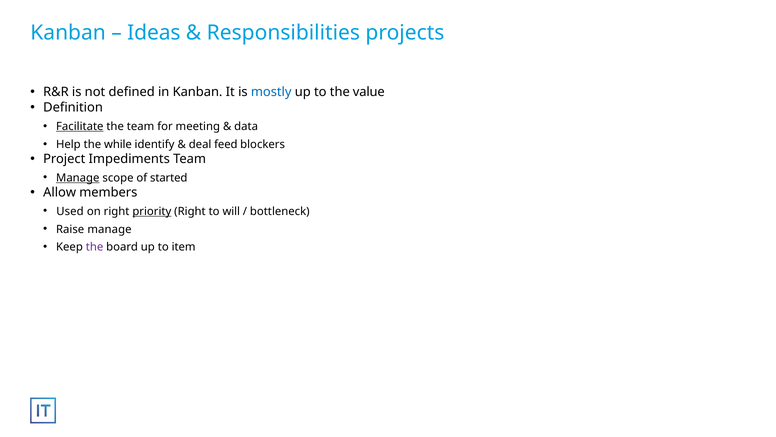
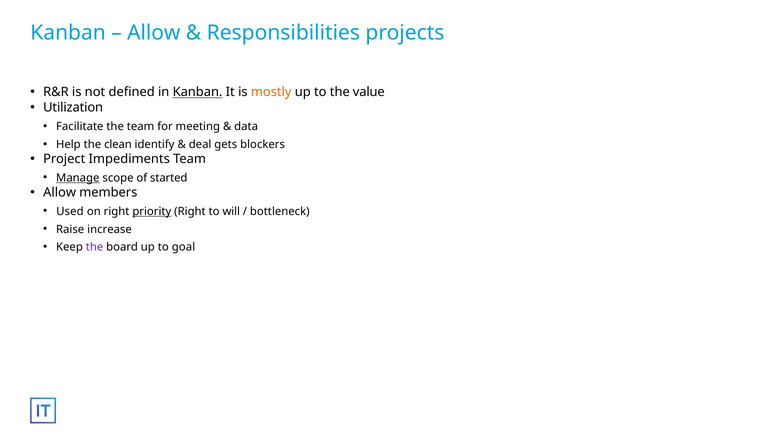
Ideas: Ideas -> Allow (154, 33)
Kanban underline: none -> present (198, 92)
mostly colour: blue -> orange (271, 92)
Definition: Definition -> Utilization (73, 107)
Facilitate underline: present -> none (80, 126)
while: while -> clean (118, 144)
feed: feed -> gets (226, 144)
Raise manage: manage -> increase (110, 229)
item: item -> goal (184, 247)
